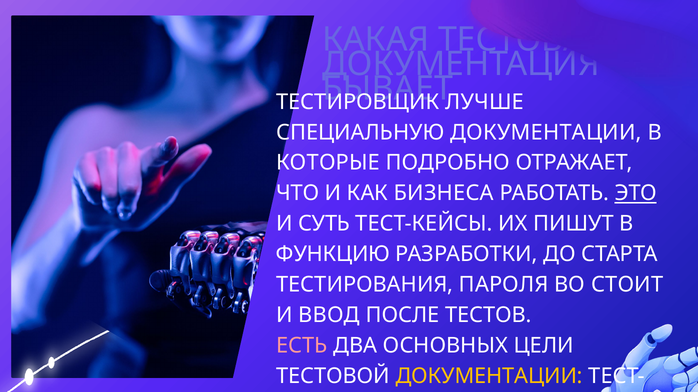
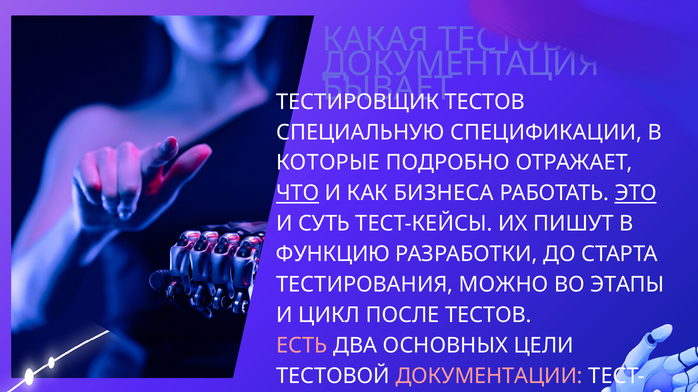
ЛУЧШЕ: ЛУЧШЕ -> ТЕСТОВ (485, 102)
СПЕЦИАЛЬНУЮ ДОКУМЕНТАЦИИ: ДОКУМЕНТАЦИИ -> СПЕЦИФИКАЦИИ (546, 133)
ЧТО underline: none -> present (298, 194)
ПАРОЛЯ: ПАРОЛЯ -> МОЖНО (504, 285)
СТОИТ: СТОИТ -> ЭТАПЫ (627, 285)
ВВОД: ВВОД -> ЦИКЛ (329, 316)
ДОКУМЕНТАЦИИ colour: yellow -> pink (489, 377)
